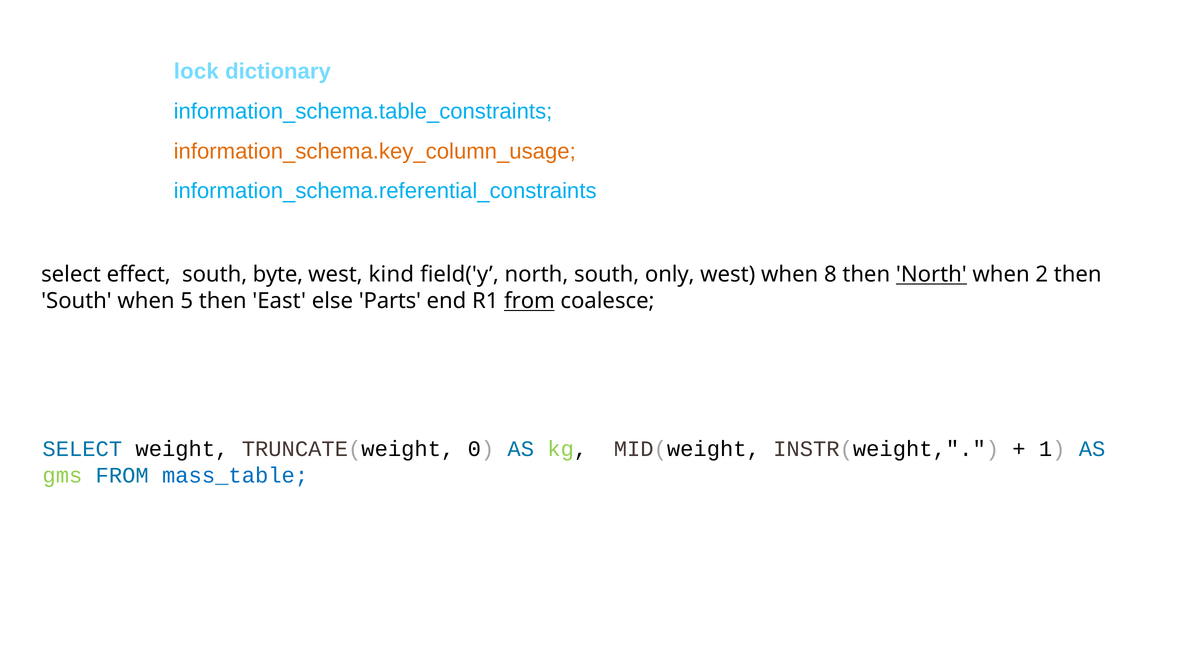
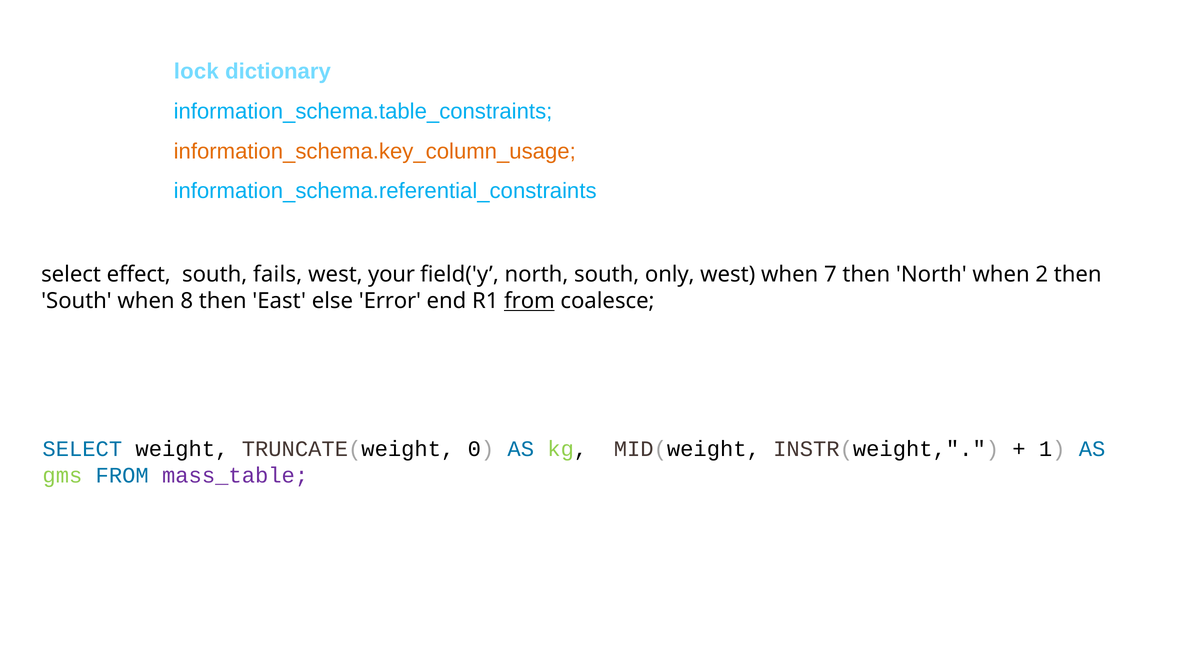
byte: byte -> fails (278, 275)
kind: kind -> your (392, 275)
8: 8 -> 7 (830, 275)
North underline: present -> none (931, 275)
5: 5 -> 8 (187, 301)
Parts: Parts -> Error (390, 301)
mass_table colour: blue -> purple (235, 476)
